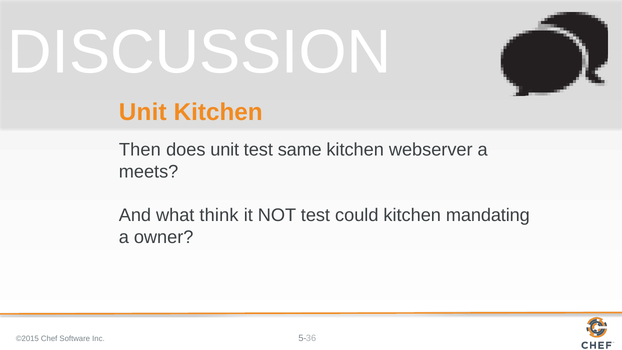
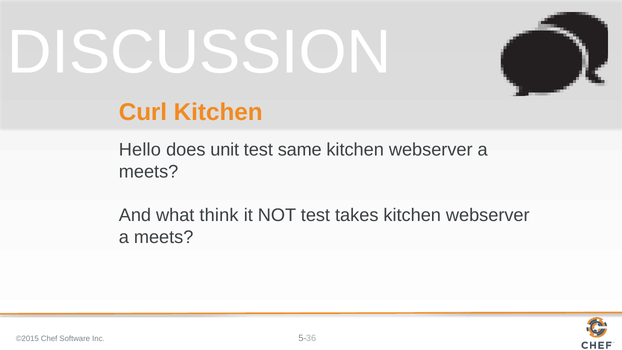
Unit: Unit -> Curl (143, 112)
Then: Then -> Hello (140, 150)
could: could -> takes (357, 215)
mandating: mandating -> webserver (488, 215)
owner: owner -> meets (164, 237)
